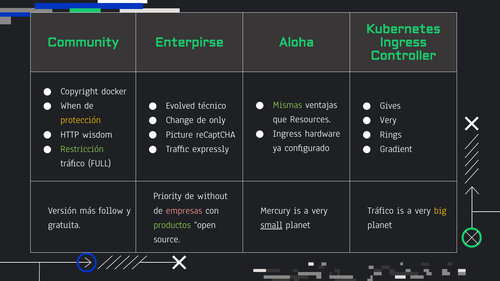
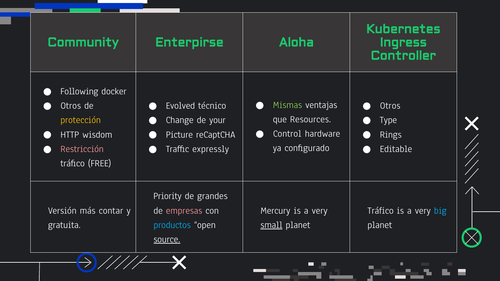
Copyright: Copyright -> Following (79, 91)
When: When -> Otros (71, 106)
Gives: Gives -> Otros (390, 106)
only: only -> your (217, 120)
Very: Very -> Type (388, 120)
Ingress: Ingress -> Control (287, 134)
Restricción colour: light green -> pink (82, 149)
Gradient: Gradient -> Editable (396, 149)
FULL: FULL -> FREE (100, 163)
without: without -> grandes (212, 196)
follow: follow -> contar (111, 211)
big colour: yellow -> light blue (440, 211)
productos colour: light green -> light blue (172, 225)
source underline: none -> present (167, 239)
